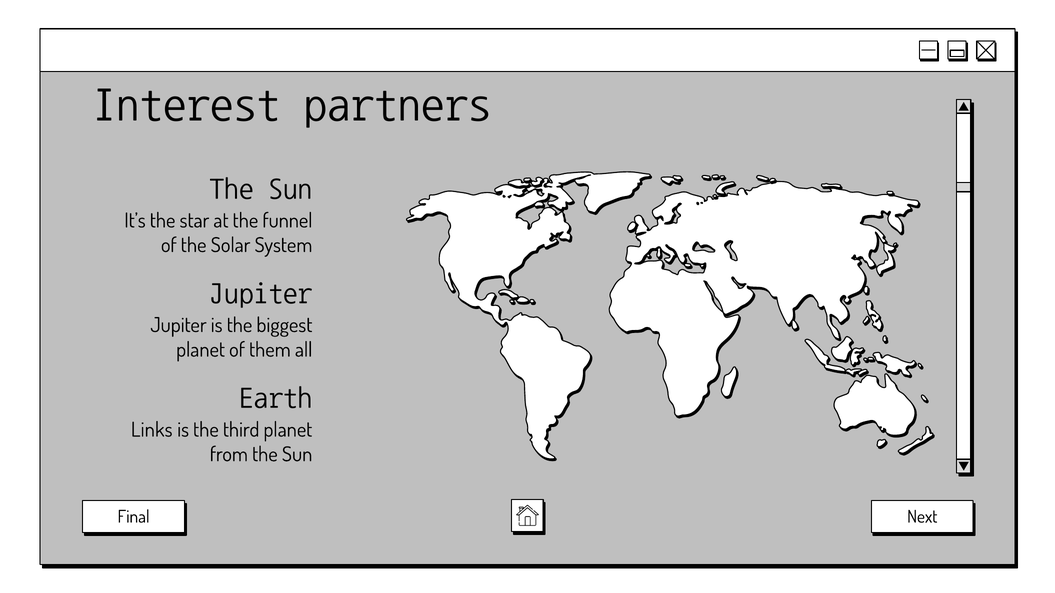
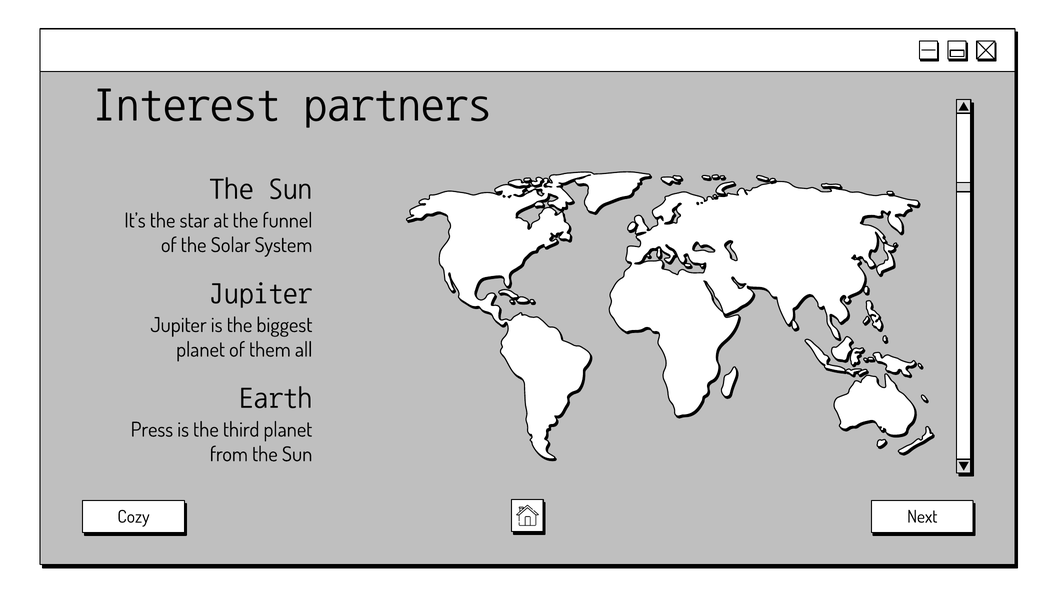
Links: Links -> Press (152, 430)
Final: Final -> Cozy (133, 517)
